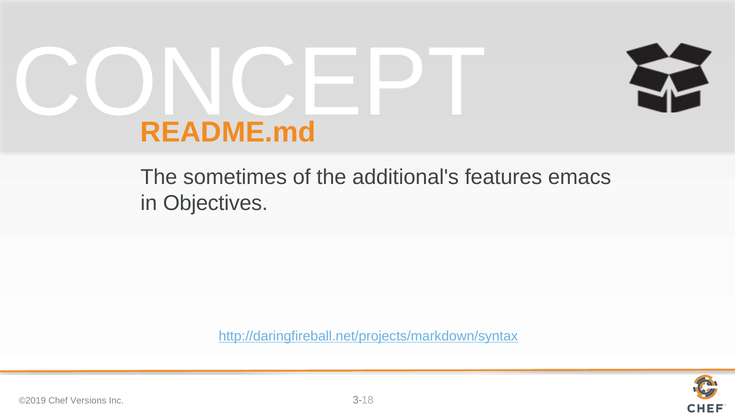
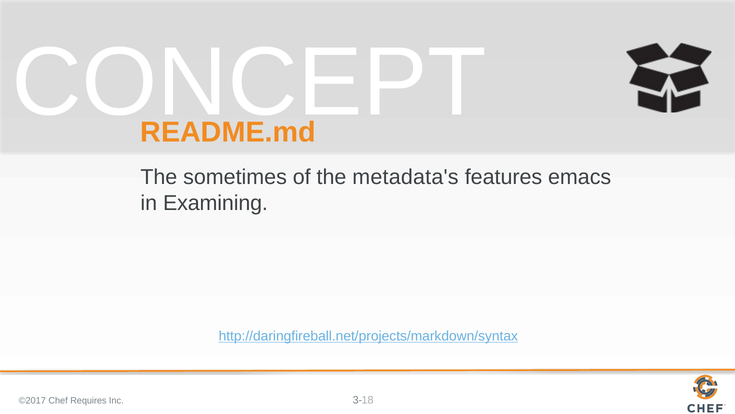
additional's: additional's -> metadata's (405, 177)
Objectives: Objectives -> Examining (215, 203)
©2019: ©2019 -> ©2017 (32, 400)
Versions: Versions -> Requires (88, 400)
